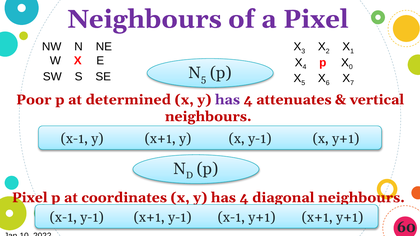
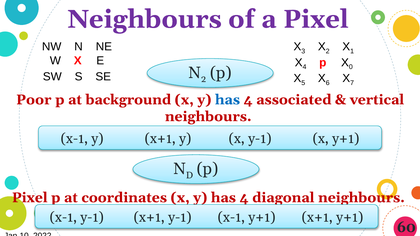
N 5: 5 -> 2 (204, 79)
determined: determined -> background (128, 100)
has colour: purple -> blue (227, 100)
attenuates: attenuates -> associated (294, 100)
